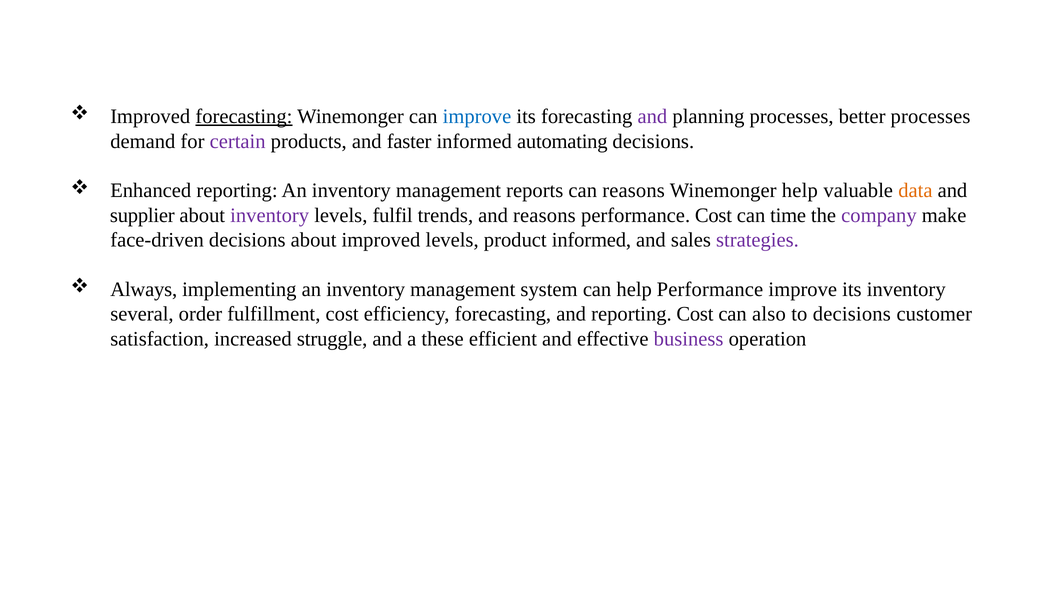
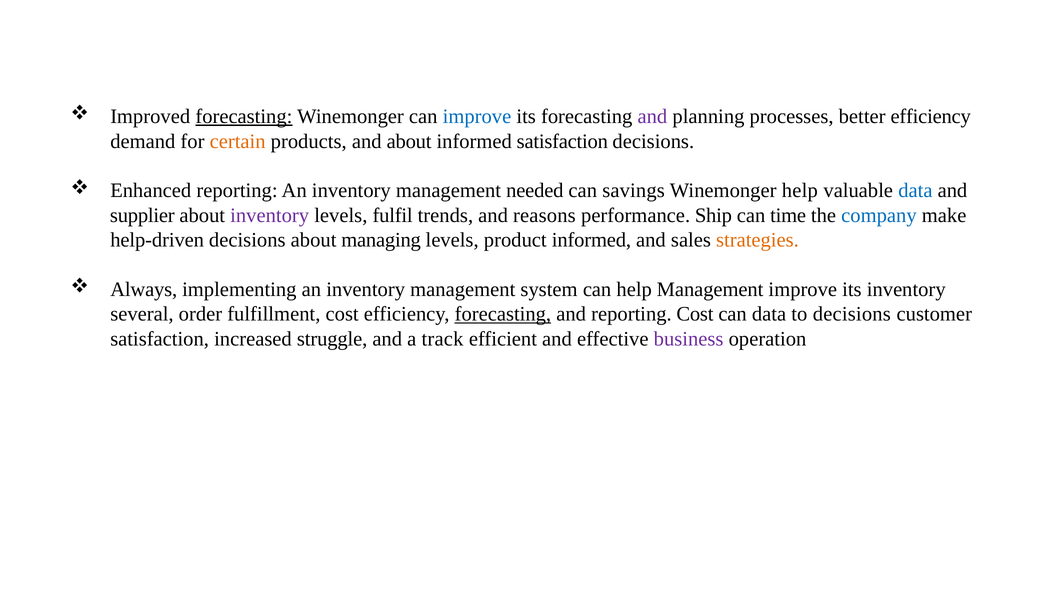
better processes: processes -> efficiency (931, 116)
certain colour: purple -> orange (238, 141)
and faster: faster -> about (409, 141)
informed automating: automating -> satisfaction (562, 141)
reports: reports -> needed (535, 190)
can reasons: reasons -> savings (634, 190)
data colour: orange -> blue (915, 190)
performance Cost: Cost -> Ship (713, 215)
company colour: purple -> blue (879, 215)
face-driven: face-driven -> help-driven (157, 240)
about improved: improved -> managing (381, 240)
strategies colour: purple -> orange (757, 240)
help Performance: Performance -> Management (710, 289)
forecasting underline: none -> present (503, 314)
can also: also -> data (769, 314)
these: these -> track (442, 339)
